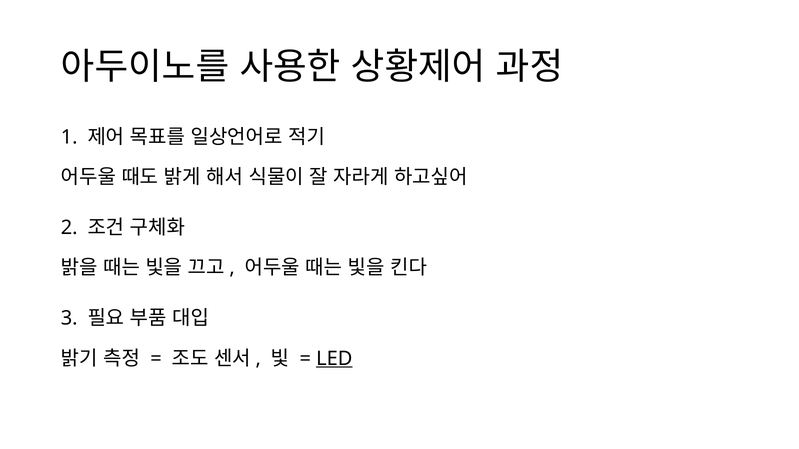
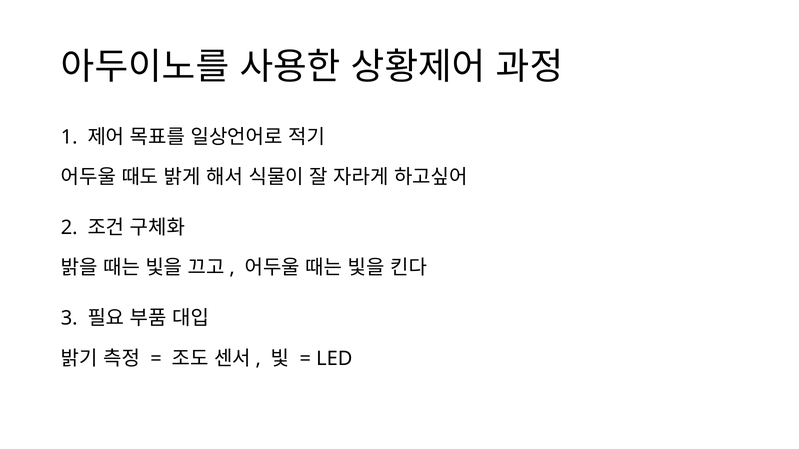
LED underline: present -> none (334, 359)
